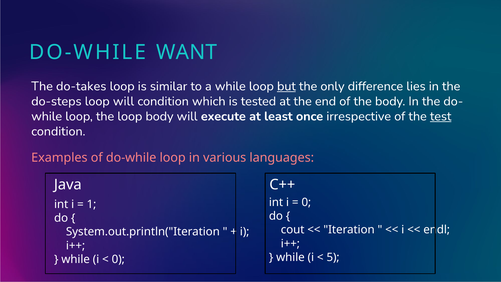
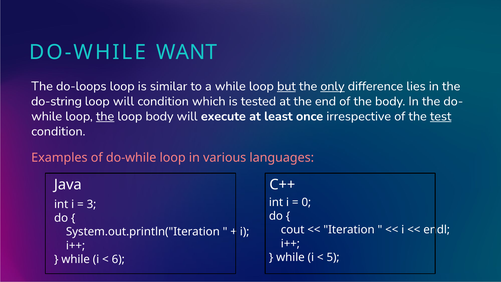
do-takes: do-takes -> do-loops (81, 86)
only underline: none -> present (333, 86)
do-steps: do-steps -> do-string (56, 101)
the underline: none -> present (105, 116)
1: 1 -> 3 (92, 204)
0: 0 -> 6 (118, 259)
